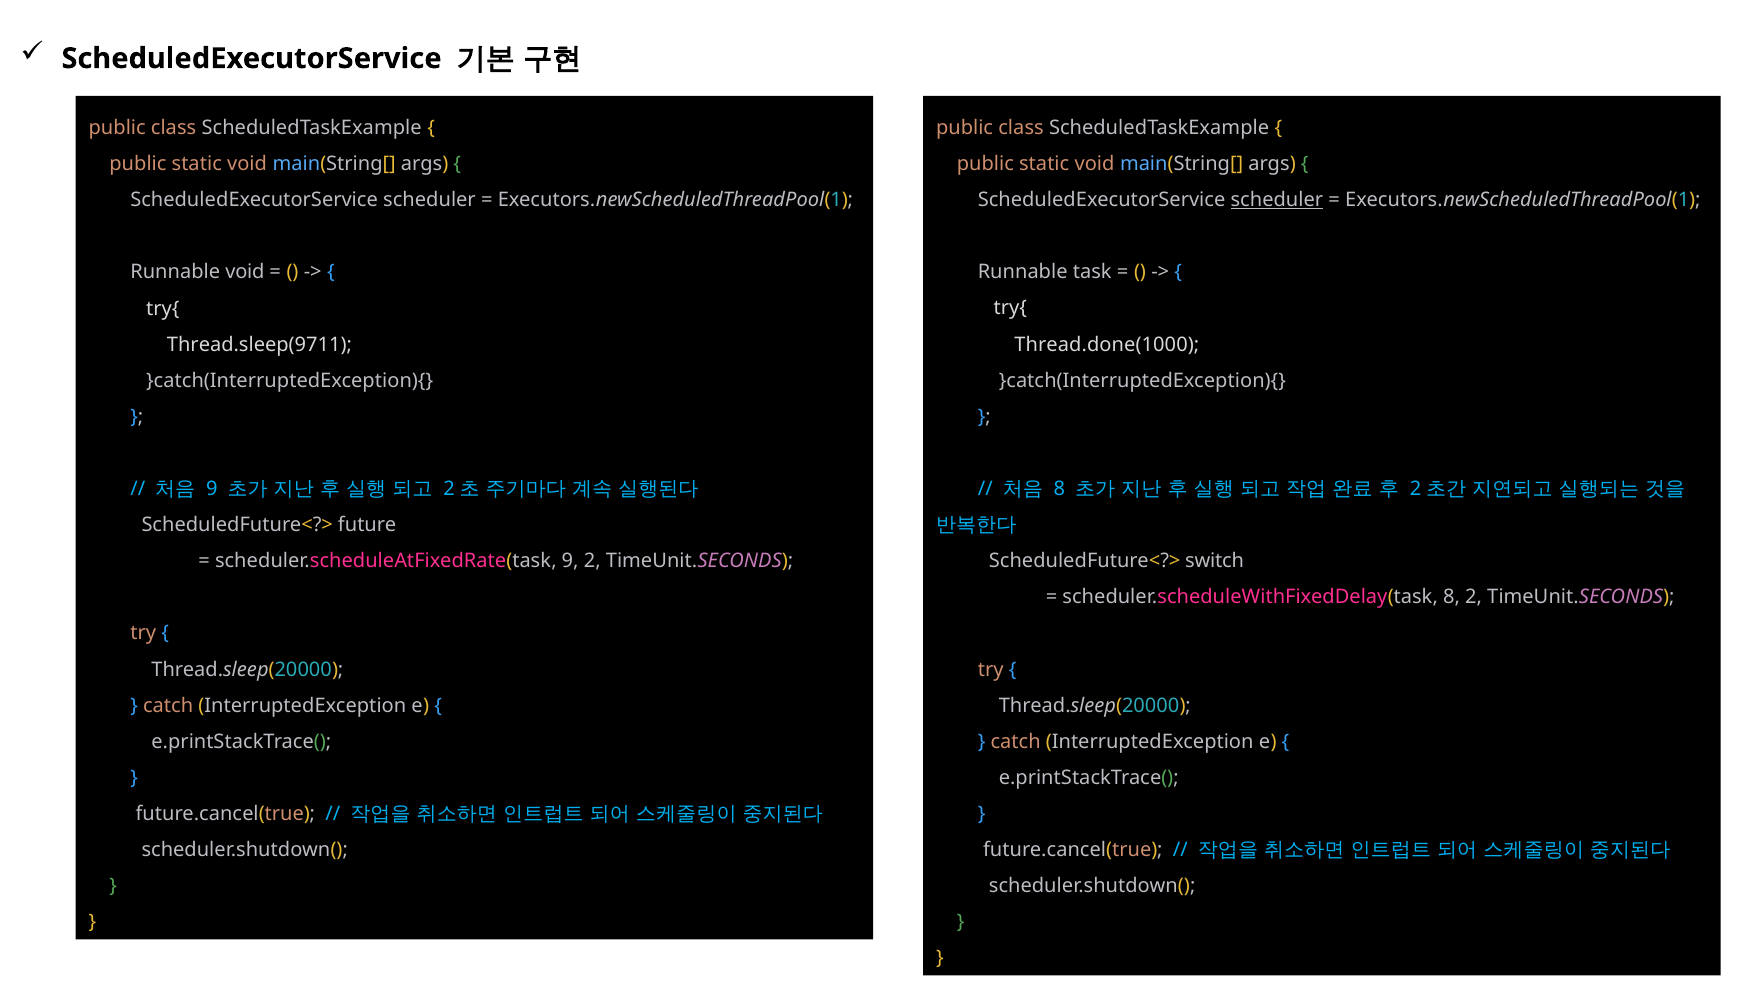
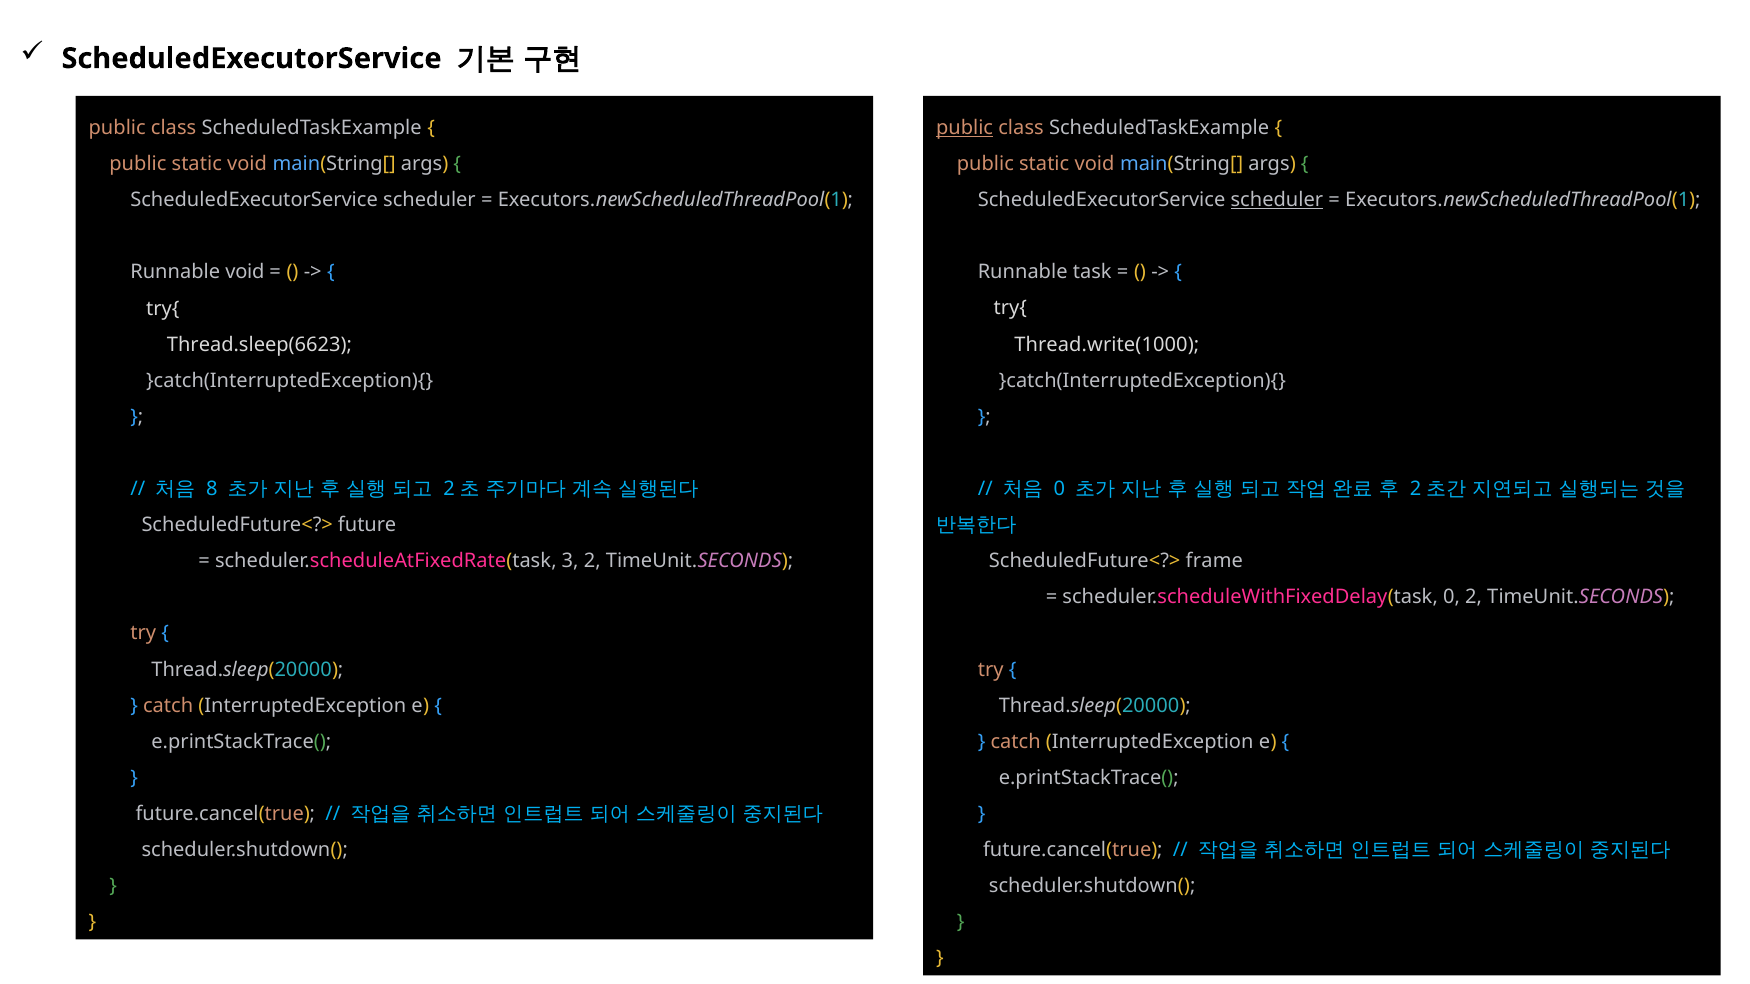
public underline: none -> present (965, 128)
Thread.sleep(9711: Thread.sleep(9711 -> Thread.sleep(6623 (259, 345)
Thread.done(1000: Thread.done(1000 -> Thread.write(1000 (1107, 345)
9: 9 -> 8 (212, 489)
8: 8 -> 0 (1059, 489)
scheduler.scheduleAtFixedRate(task 9: 9 -> 3 (570, 561)
switch: switch -> frame (1214, 561)
scheduler.scheduleWithFixedDelay(task 8: 8 -> 0 (1452, 597)
